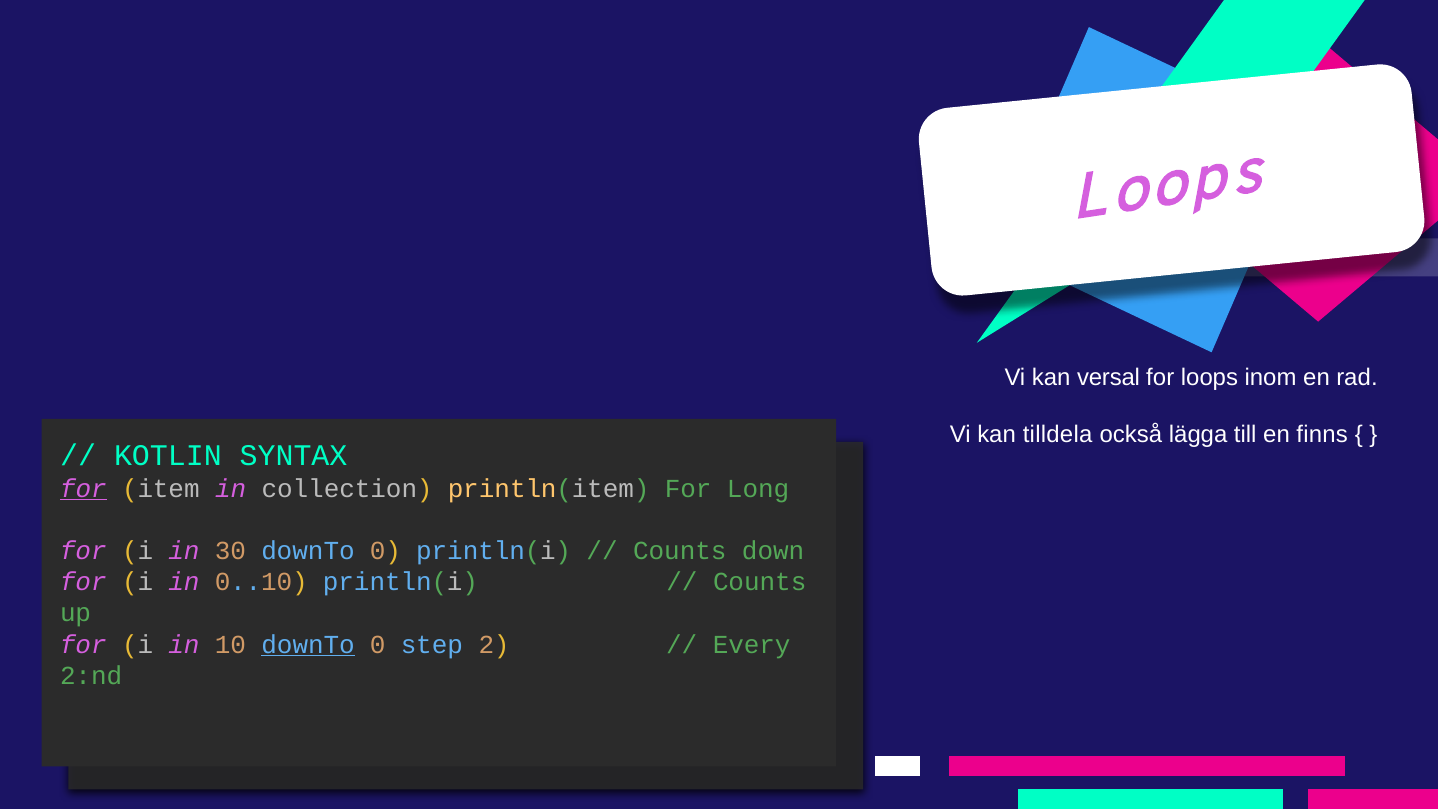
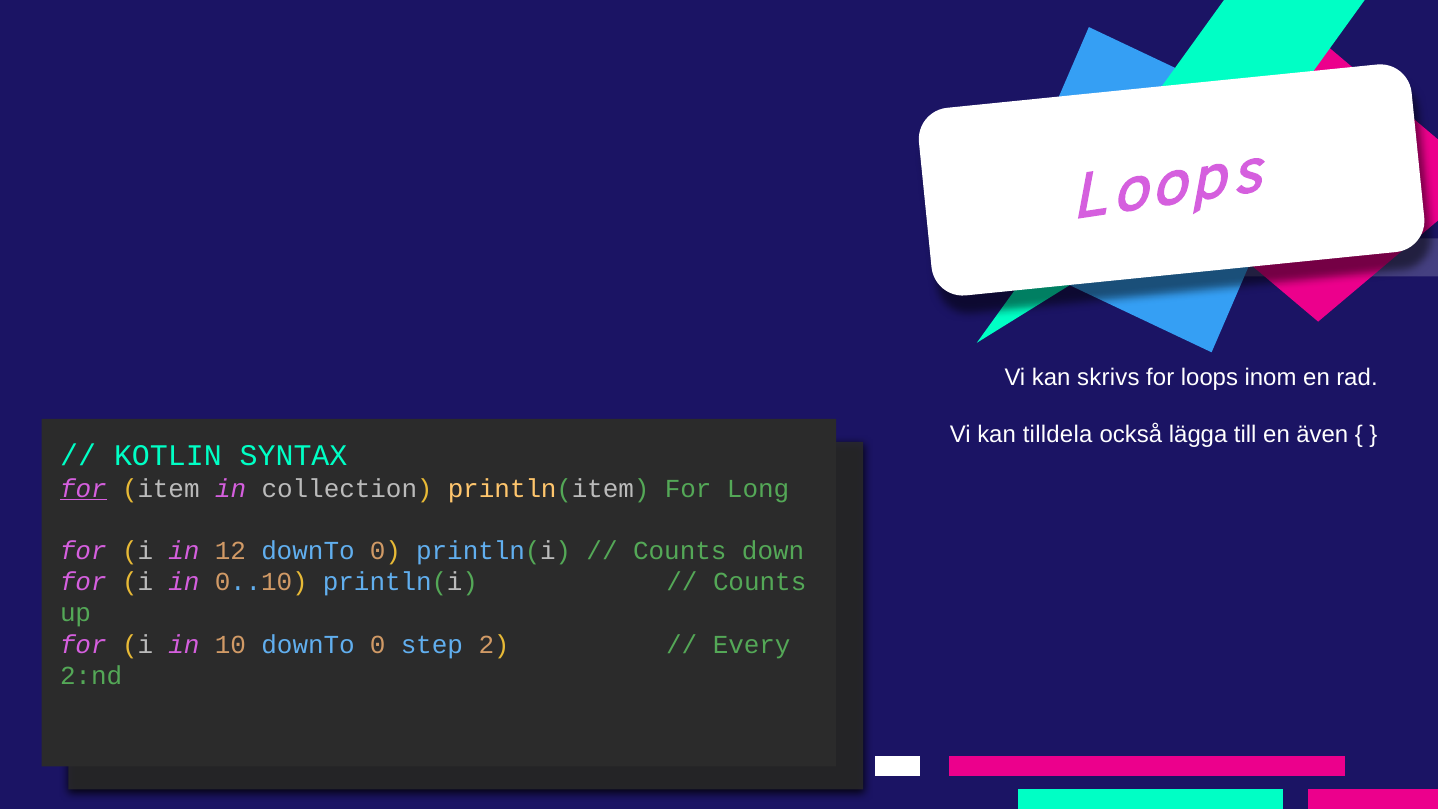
versal: versal -> skrivs (1108, 377)
finns: finns -> även (1322, 435)
30: 30 -> 12 (230, 551)
downTo underline: present -> none (308, 644)
